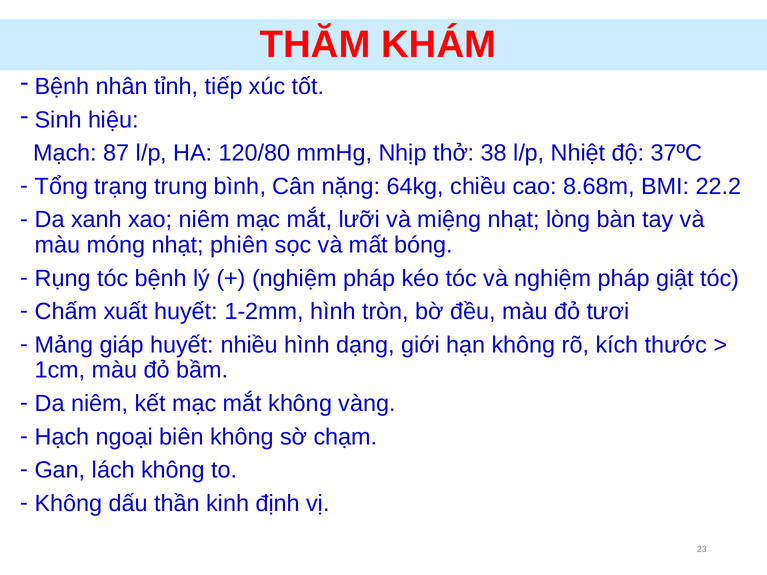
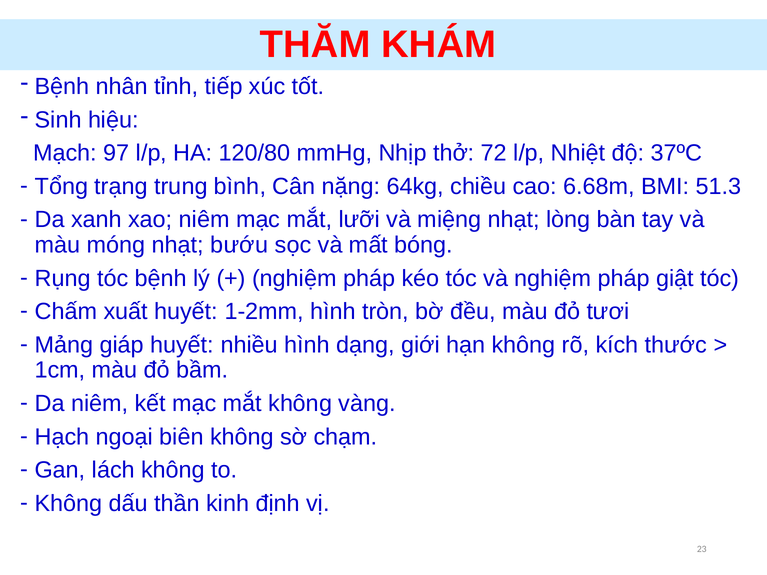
87: 87 -> 97 (116, 153)
38: 38 -> 72 (494, 153)
8.68m: 8.68m -> 6.68m (599, 187)
22.2: 22.2 -> 51.3 (718, 187)
phiên: phiên -> bướu (239, 245)
